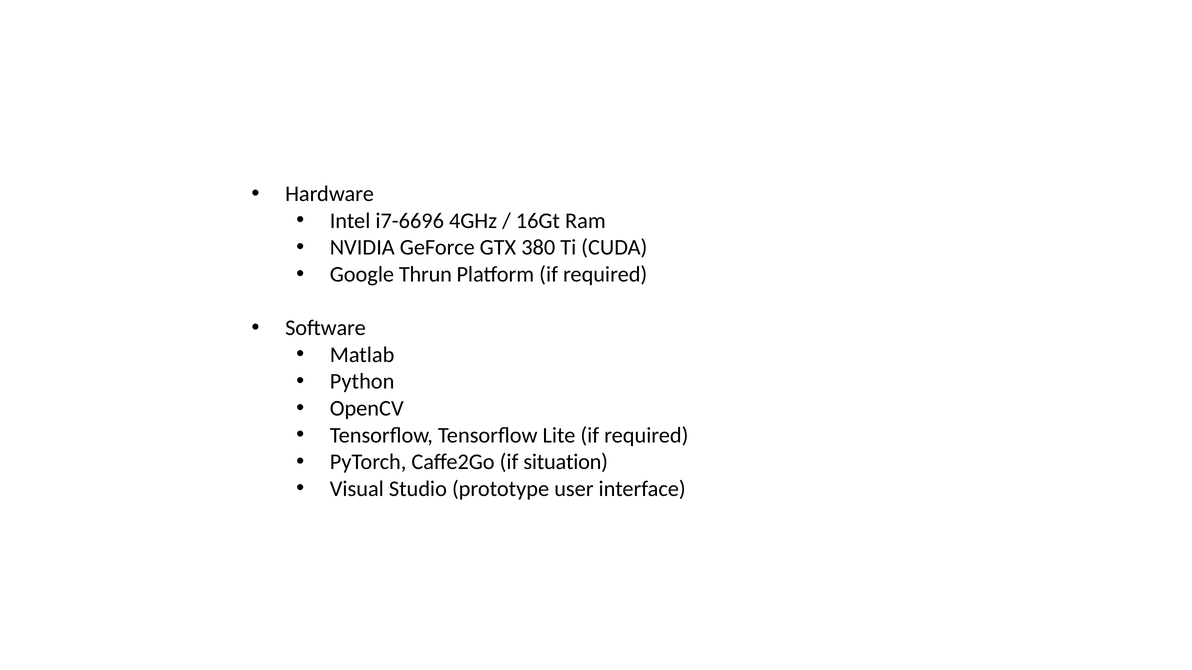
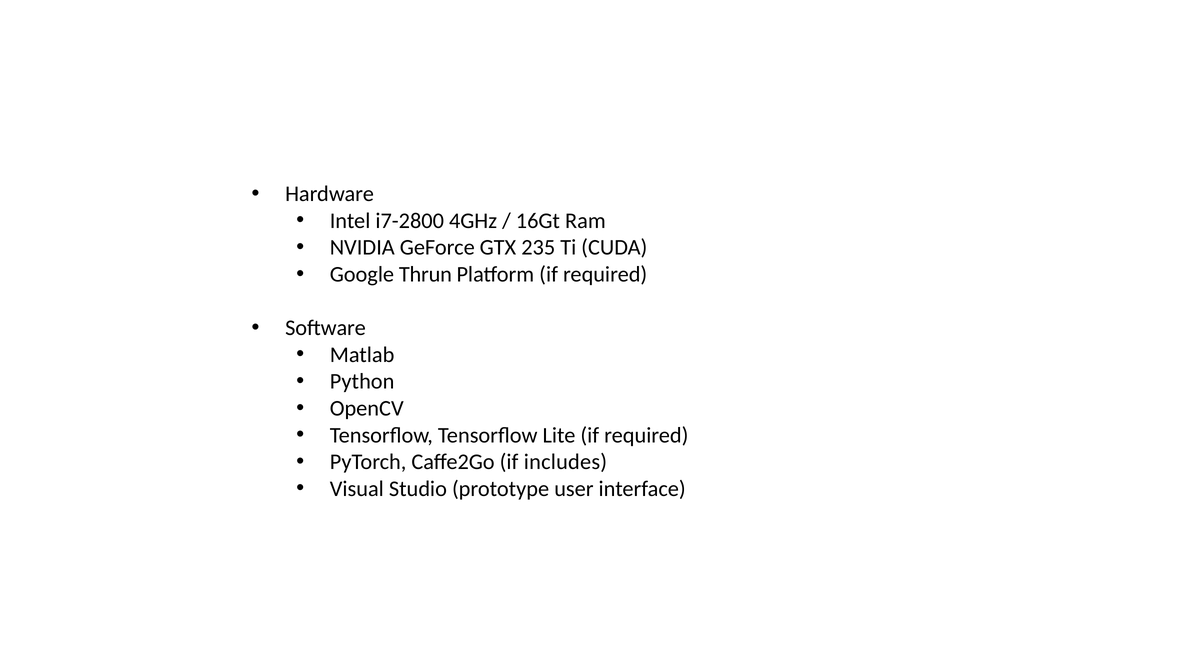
i7-6696: i7-6696 -> i7-2800 (410, 221)
380: 380 -> 235 (538, 248)
situation: situation -> includes (565, 462)
